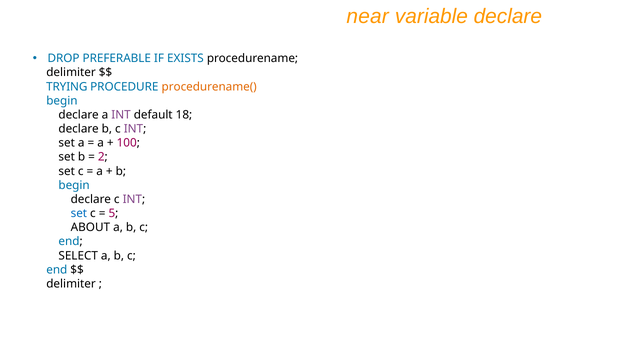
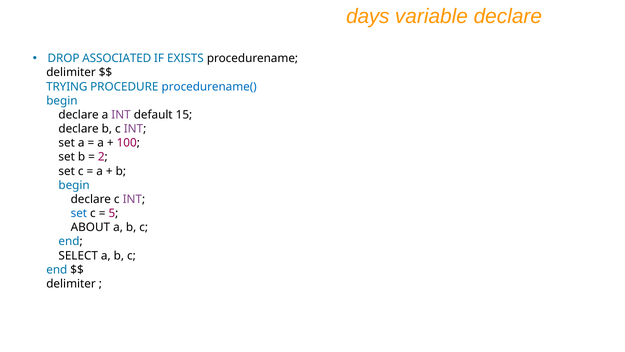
near: near -> days (368, 16)
PREFERABLE: PREFERABLE -> ASSOCIATED (117, 58)
procedurename( colour: orange -> blue (209, 87)
18: 18 -> 15 (184, 115)
